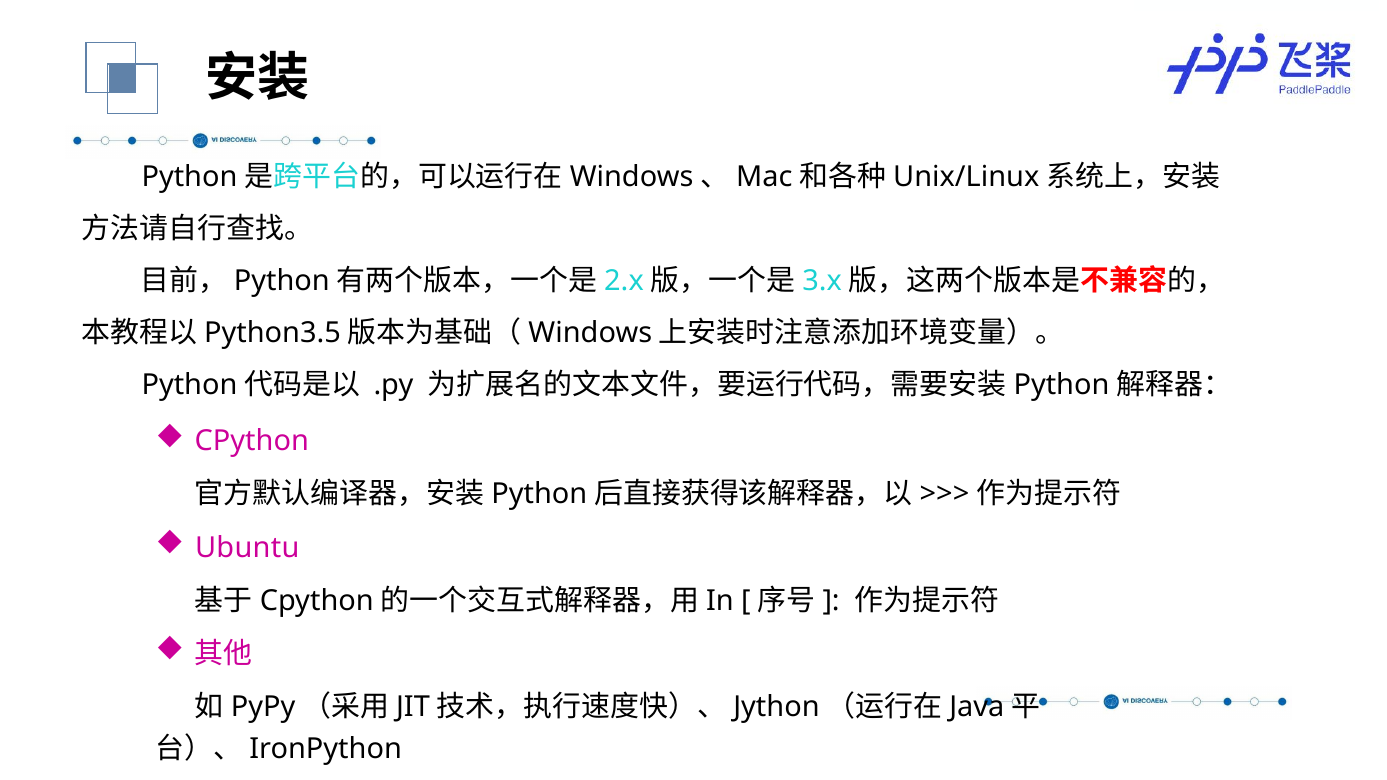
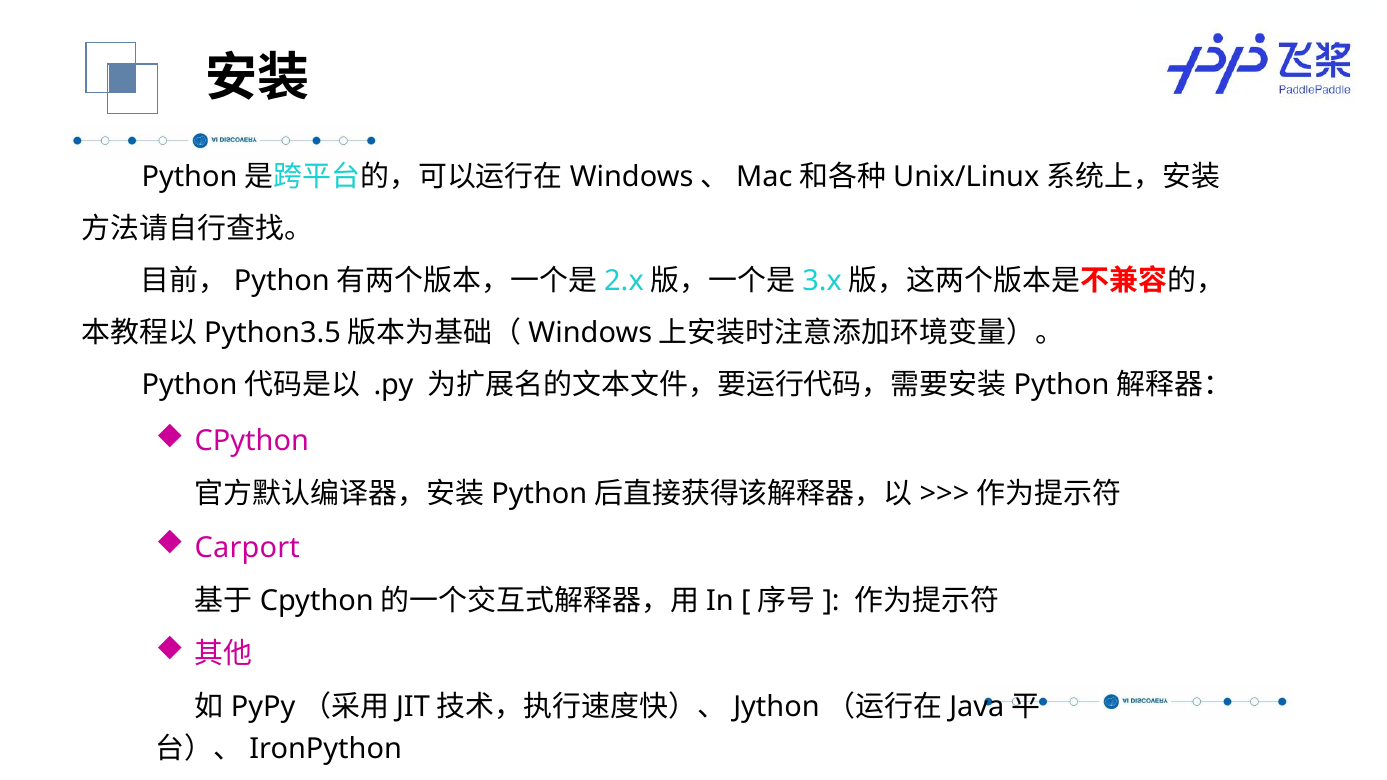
Ubuntu: Ubuntu -> Carport (247, 548)
